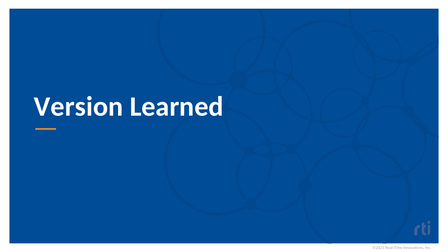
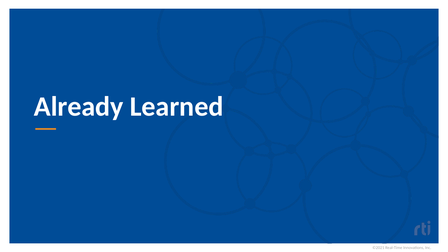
Version: Version -> Already (79, 107)
